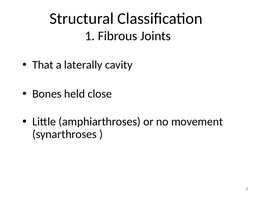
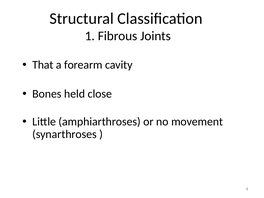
laterally: laterally -> forearm (83, 65)
